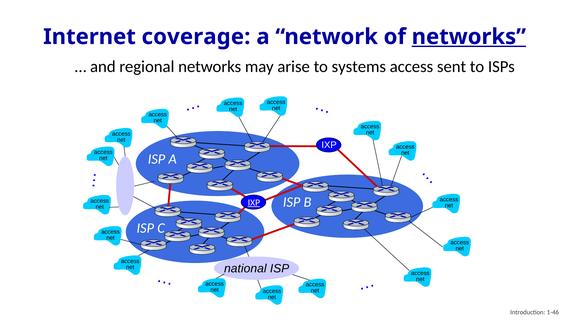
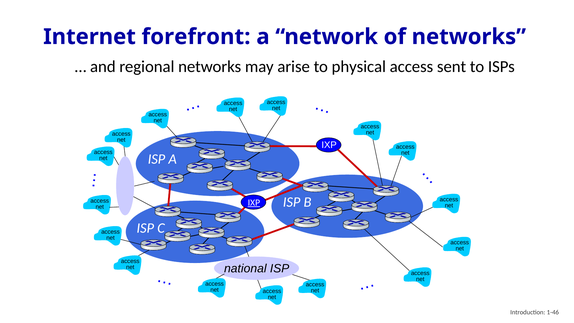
coverage: coverage -> forefront (196, 37)
networks underline: present -> none (469, 37)
systems: systems -> physical (359, 67)
